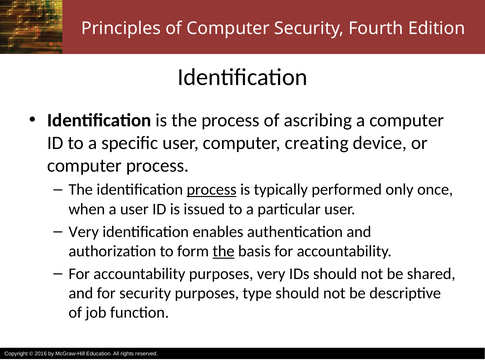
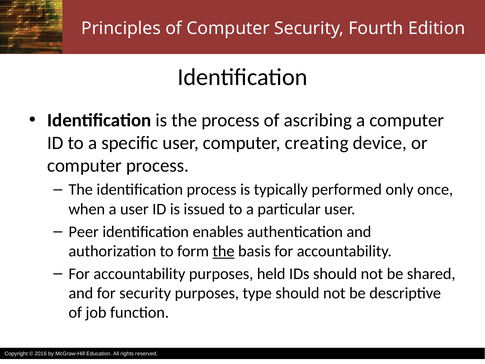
process underline: present -> none (212, 190)
Very: Very -> Peer (84, 232)
purposes very: very -> held (271, 274)
